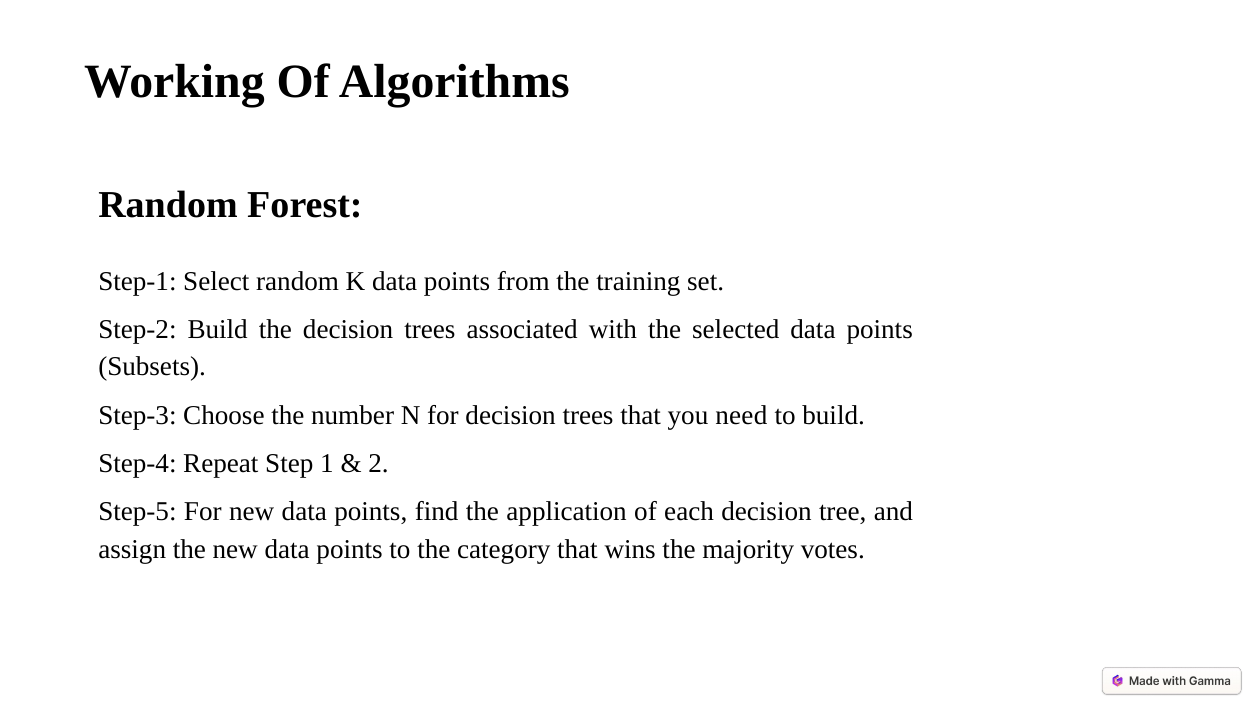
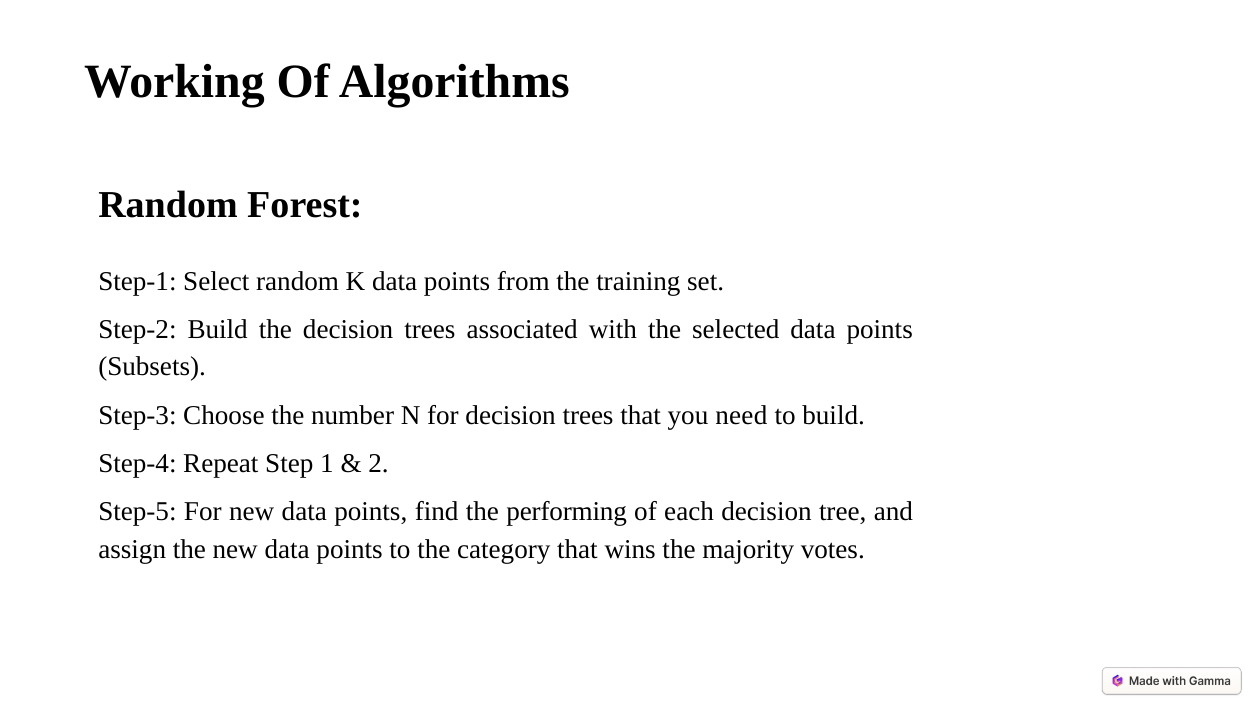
application: application -> performing (567, 512)
